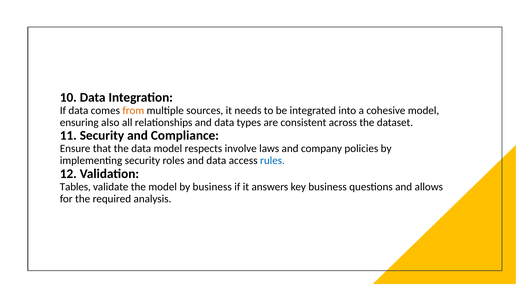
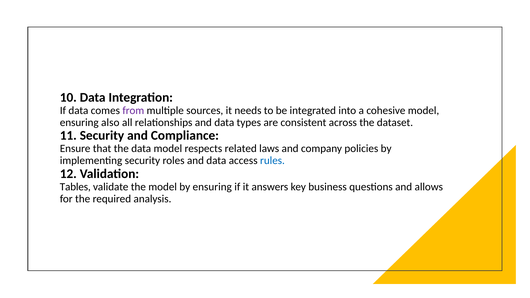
from colour: orange -> purple (133, 111)
involve: involve -> related (241, 149)
by business: business -> ensuring (212, 187)
